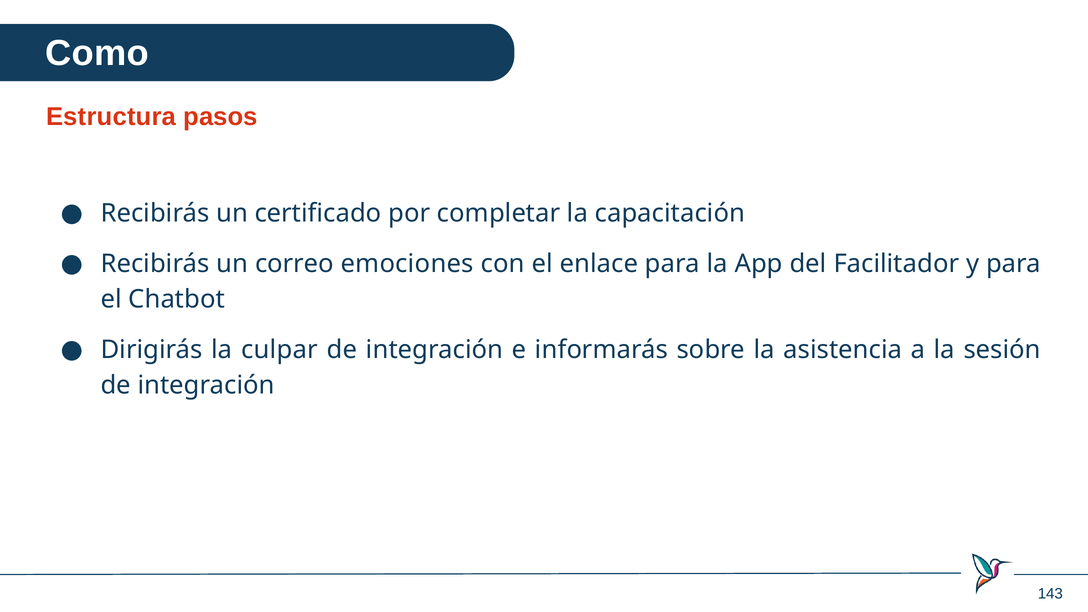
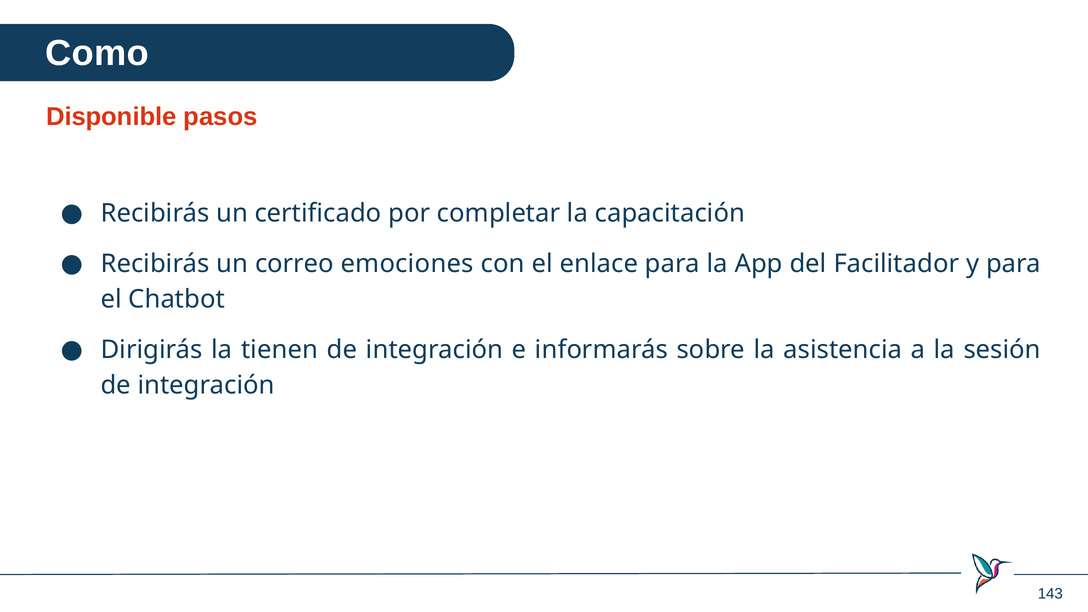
Estructura: Estructura -> Disponible (111, 117)
culpar: culpar -> tienen (280, 350)
